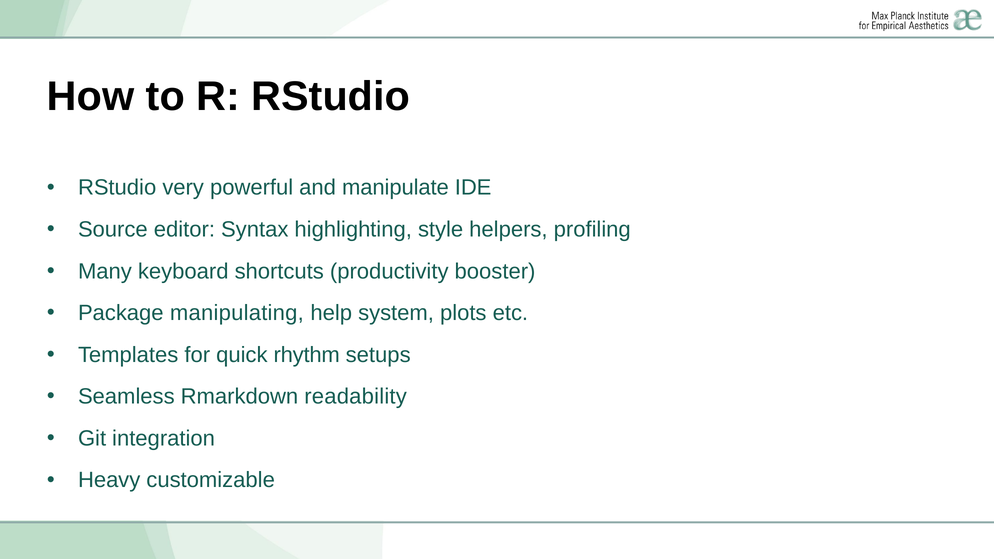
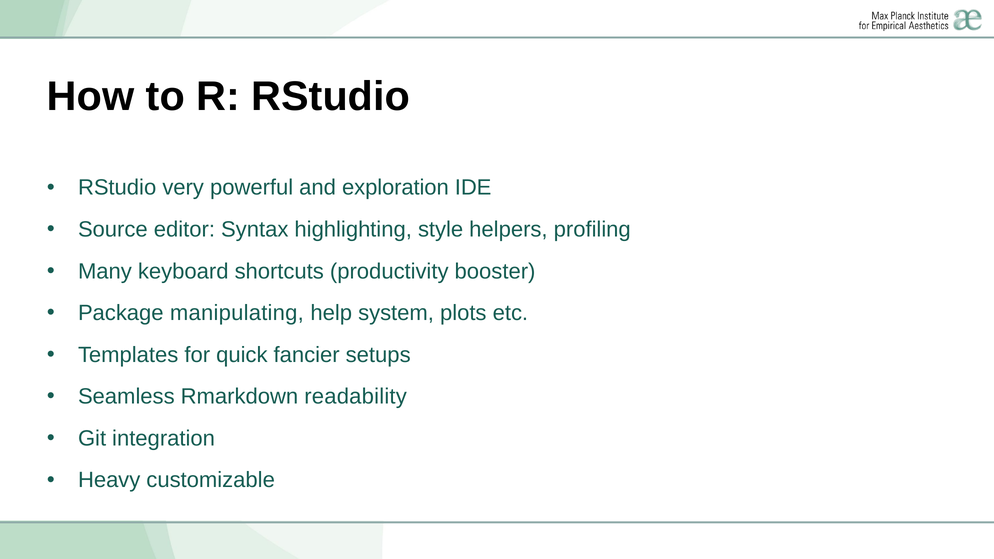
manipulate: manipulate -> exploration (395, 188)
rhythm: rhythm -> fancier (307, 355)
